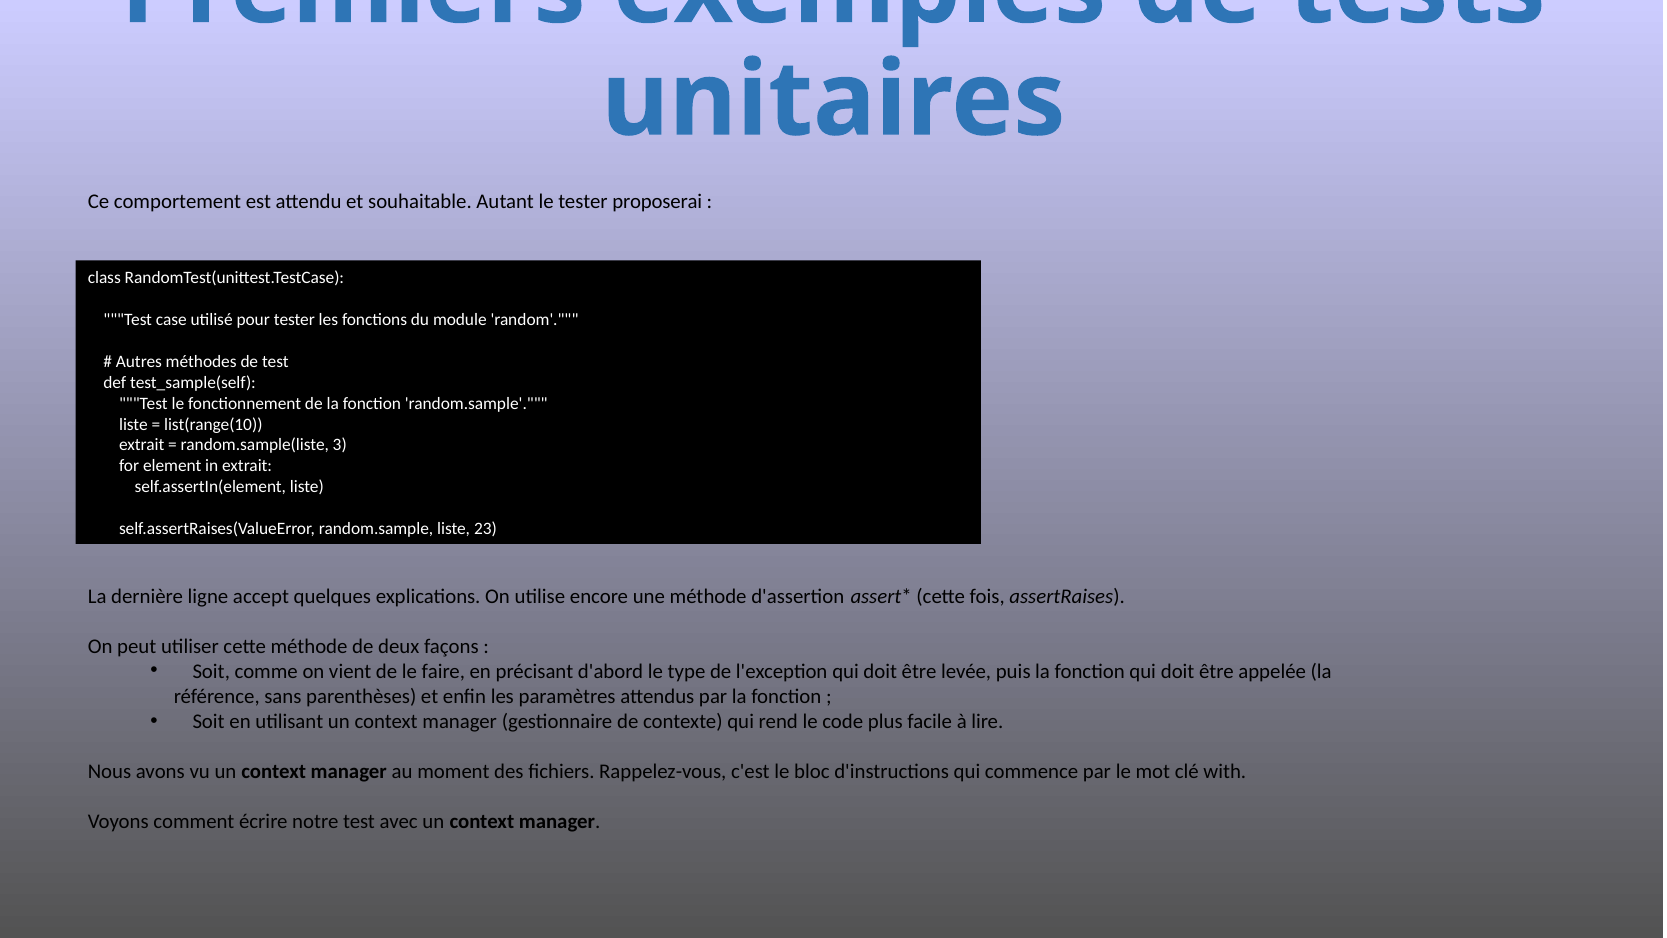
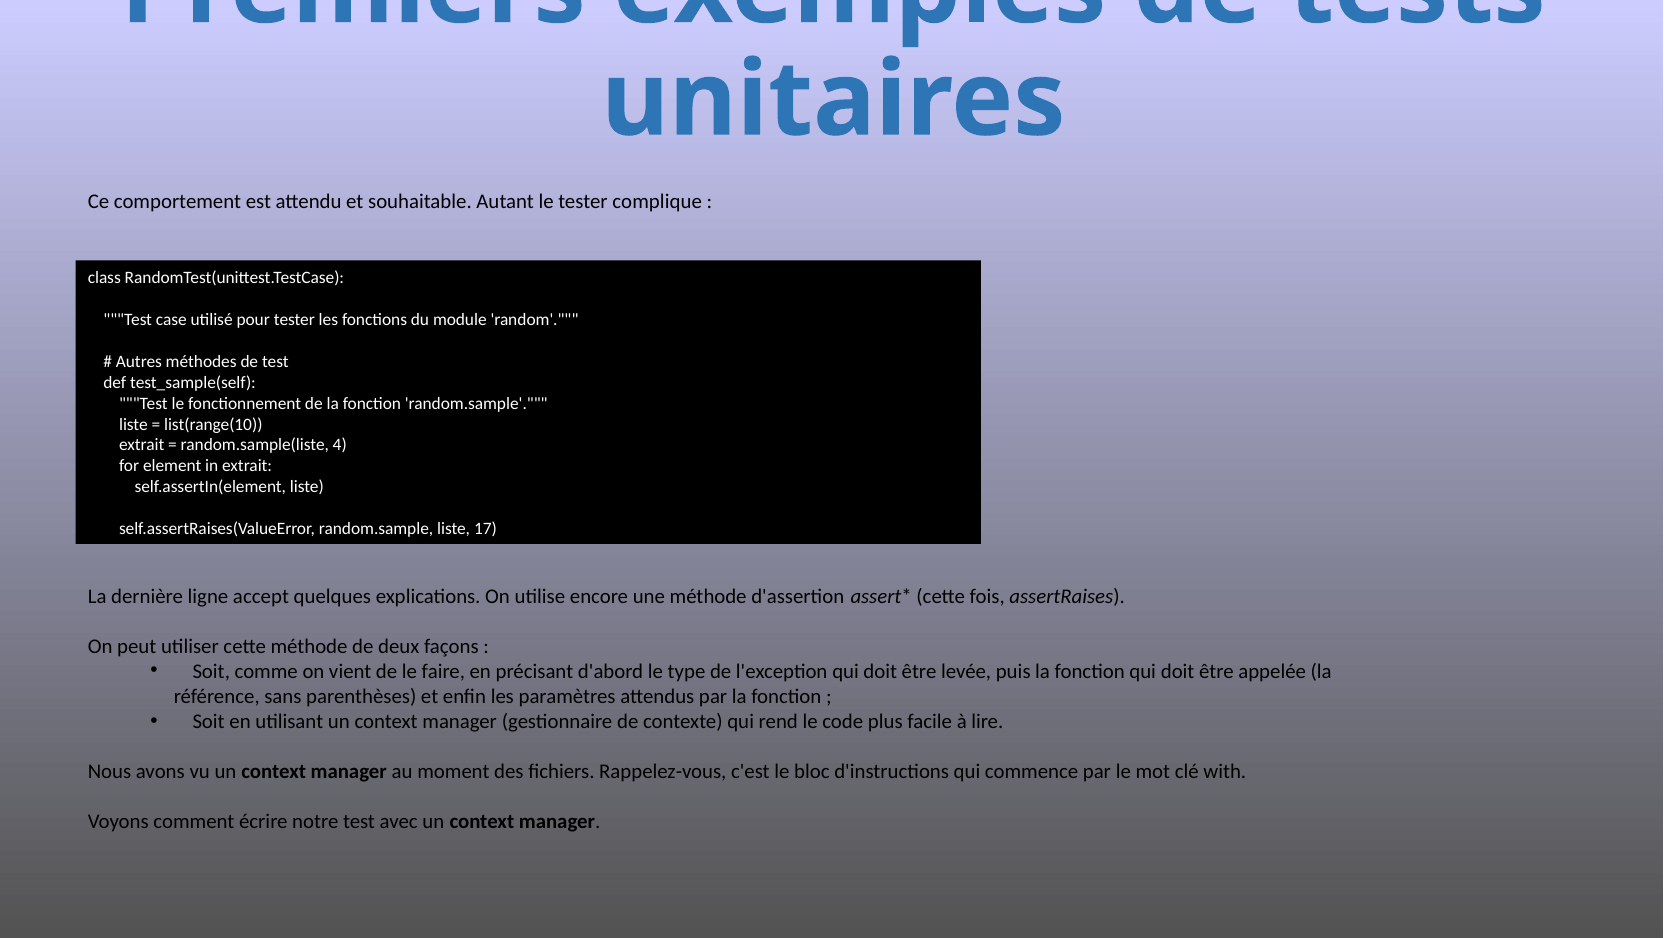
proposerai: proposerai -> complique (657, 202)
3: 3 -> 4 (340, 445)
23: 23 -> 17 (485, 528)
